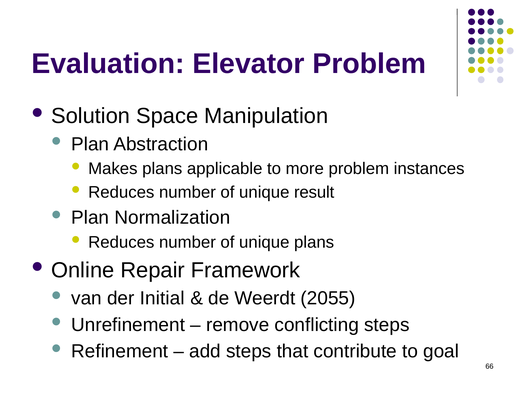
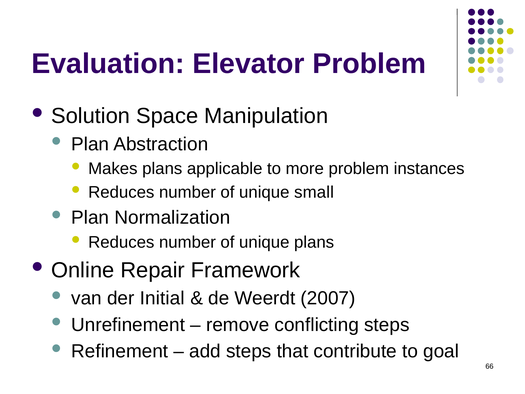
result: result -> small (314, 192)
2055: 2055 -> 2007 (328, 298)
